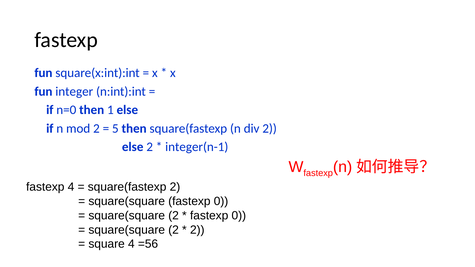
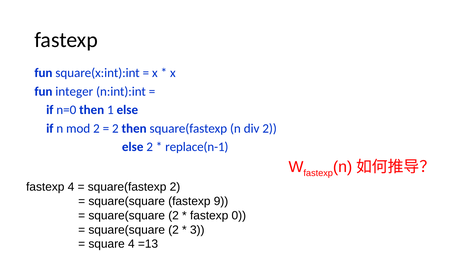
5: 5 -> 2 (115, 129)
integer(n-1: integer(n-1 -> replace(n-1 (197, 147)
square(square fastexp 0: 0 -> 9 (221, 201)
2: 2 -> 3 (197, 230)
=56: =56 -> =13 (148, 244)
